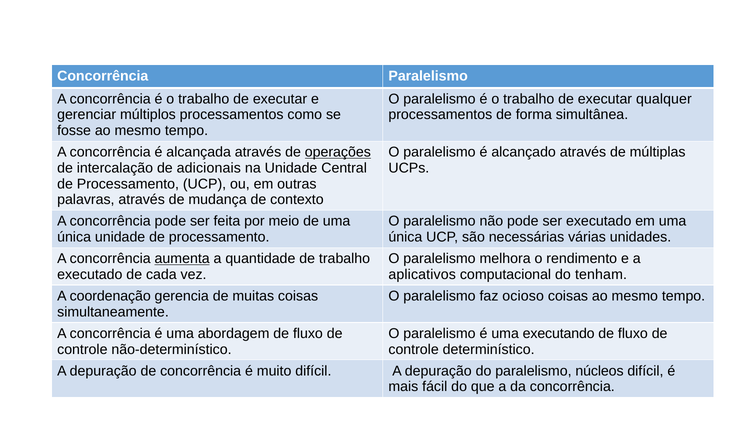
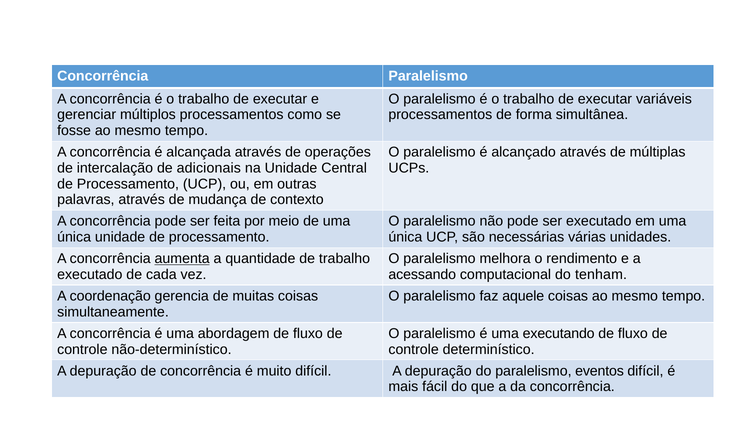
qualquer: qualquer -> variáveis (664, 99)
operações underline: present -> none (338, 152)
aplicativos: aplicativos -> acessando (422, 274)
ocioso: ocioso -> aquele (523, 296)
núcleos: núcleos -> eventos (600, 371)
